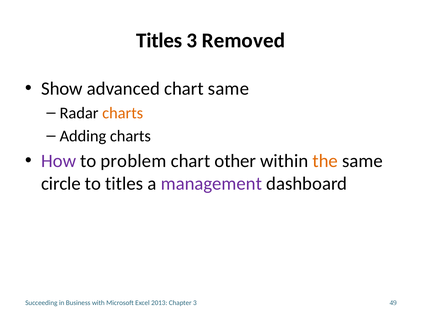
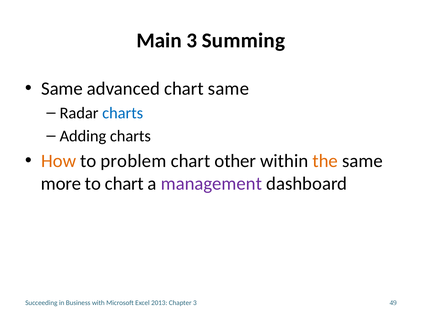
Titles: Titles -> Main (159, 41)
Removed: Removed -> Summing (243, 41)
Show: Show -> Same (62, 89)
charts colour: orange -> blue (123, 113)
How colour: purple -> orange (59, 161)
circle: circle -> more (61, 183)
to titles: titles -> chart (124, 183)
